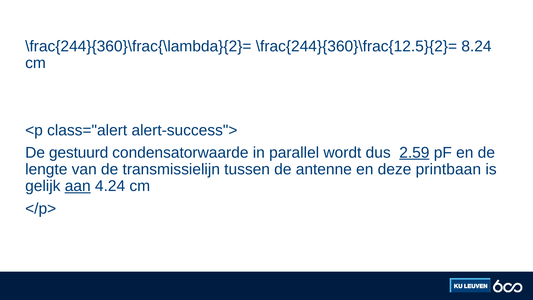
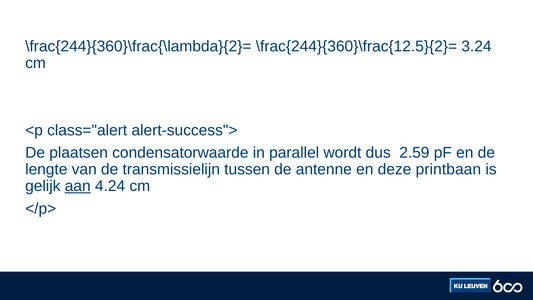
8.24: 8.24 -> 3.24 (476, 46)
gestuurd: gestuurd -> plaatsen (79, 152)
2.59 underline: present -> none (414, 152)
